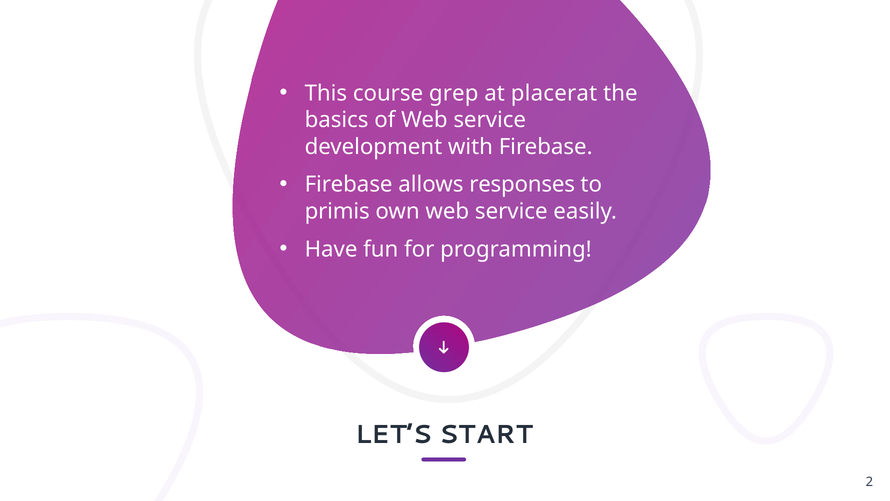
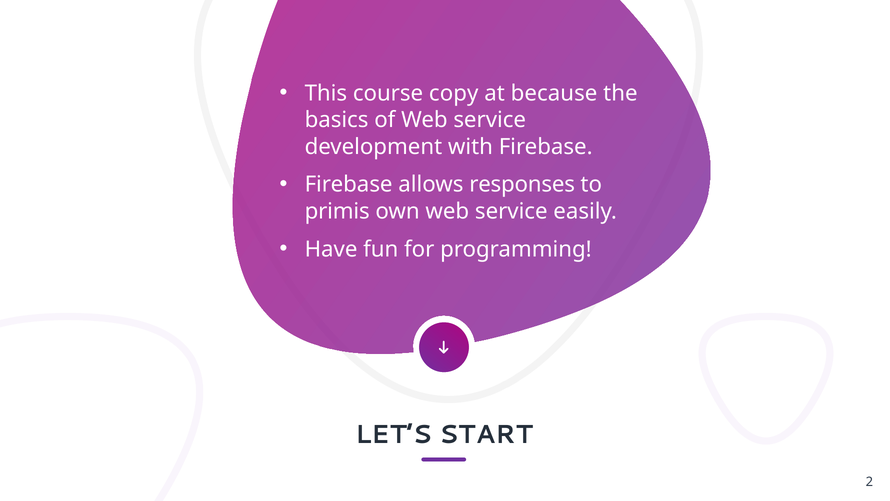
grep: grep -> copy (454, 93)
placerat: placerat -> because (554, 93)
